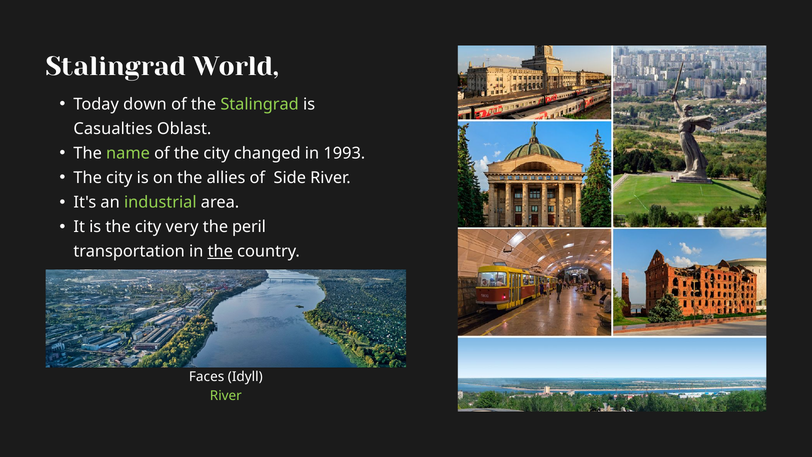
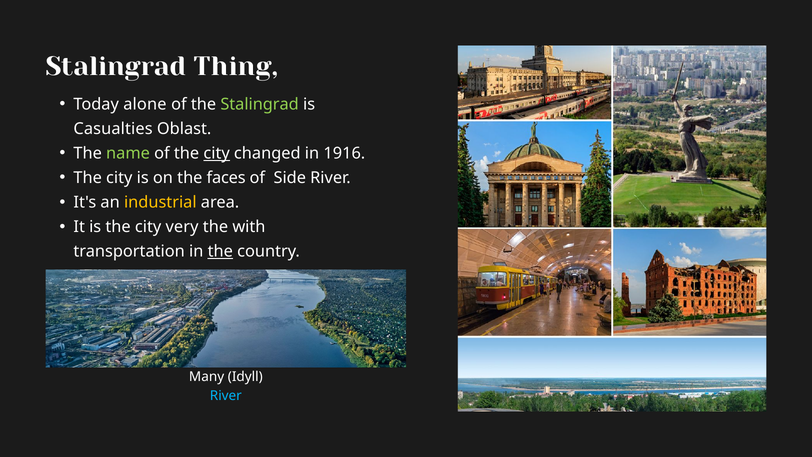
World: World -> Thing (236, 66)
down: down -> alone (145, 104)
city underline: none -> present (217, 153)
1993: 1993 -> 1916 (344, 153)
allies: allies -> faces (226, 178)
industrial colour: light green -> yellow (160, 202)
peril: peril -> with (249, 227)
Faces: Faces -> Many (207, 377)
River colour: light green -> light blue (226, 396)
